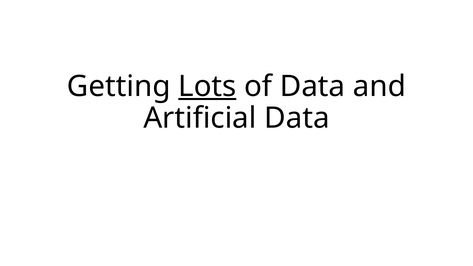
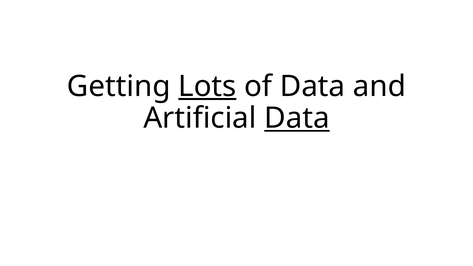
Data underline: none -> present (297, 118)
